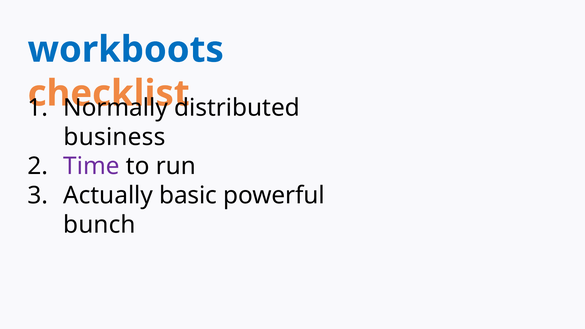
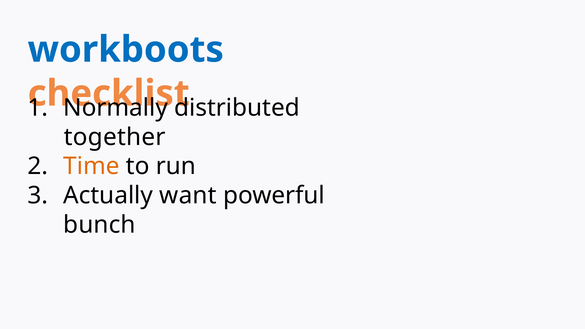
business: business -> together (115, 137)
Time colour: purple -> orange (91, 166)
basic: basic -> want (188, 195)
